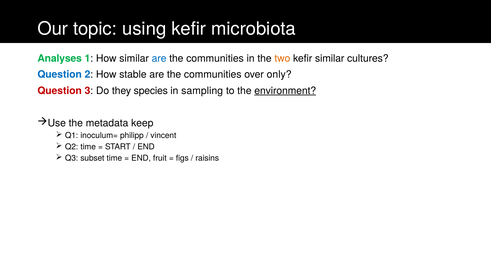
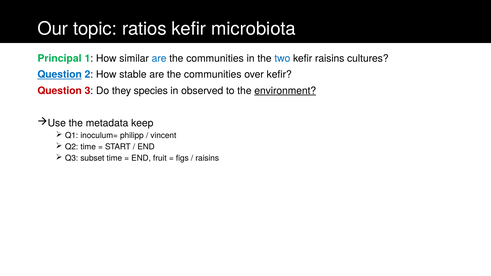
using: using -> ratios (144, 29)
Analyses: Analyses -> Principal (60, 58)
two colour: orange -> blue (282, 58)
kefir similar: similar -> raisins (330, 58)
Question underline: none -> present (60, 75)
over only: only -> kefir (279, 75)
sampling: sampling -> observed (202, 91)
